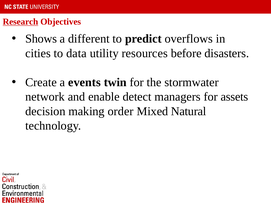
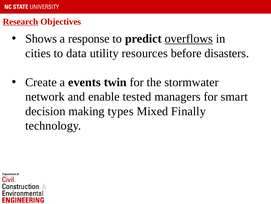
different: different -> response (89, 39)
overflows underline: none -> present (189, 39)
detect: detect -> tested (137, 96)
assets: assets -> smart (234, 96)
order: order -> types (121, 111)
Natural: Natural -> Finally (189, 111)
